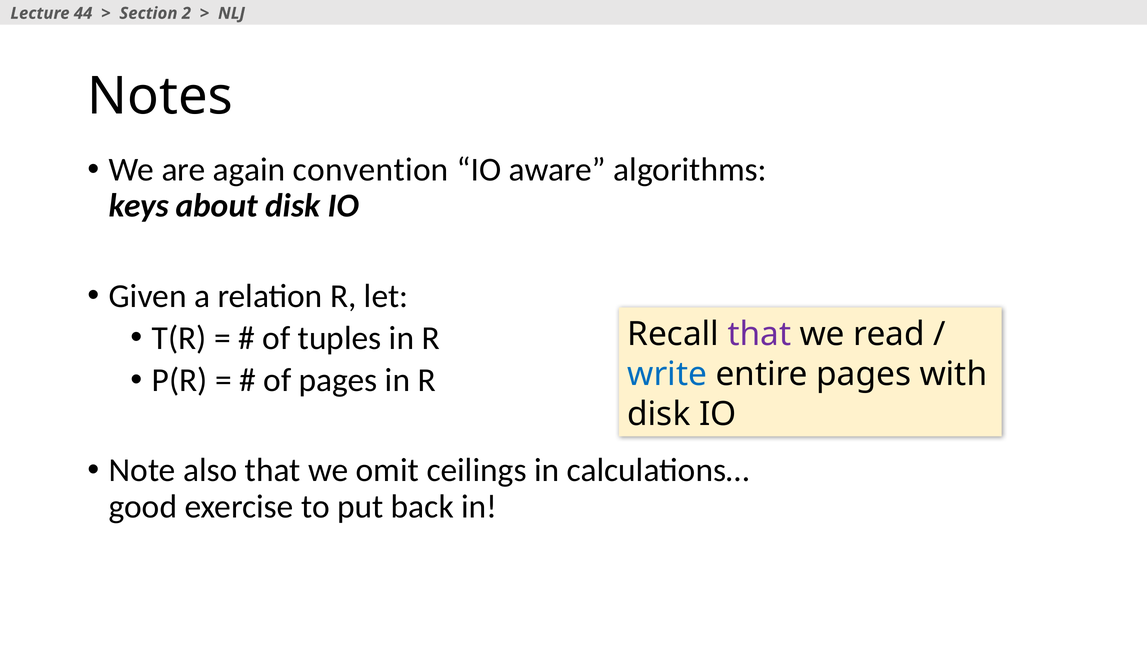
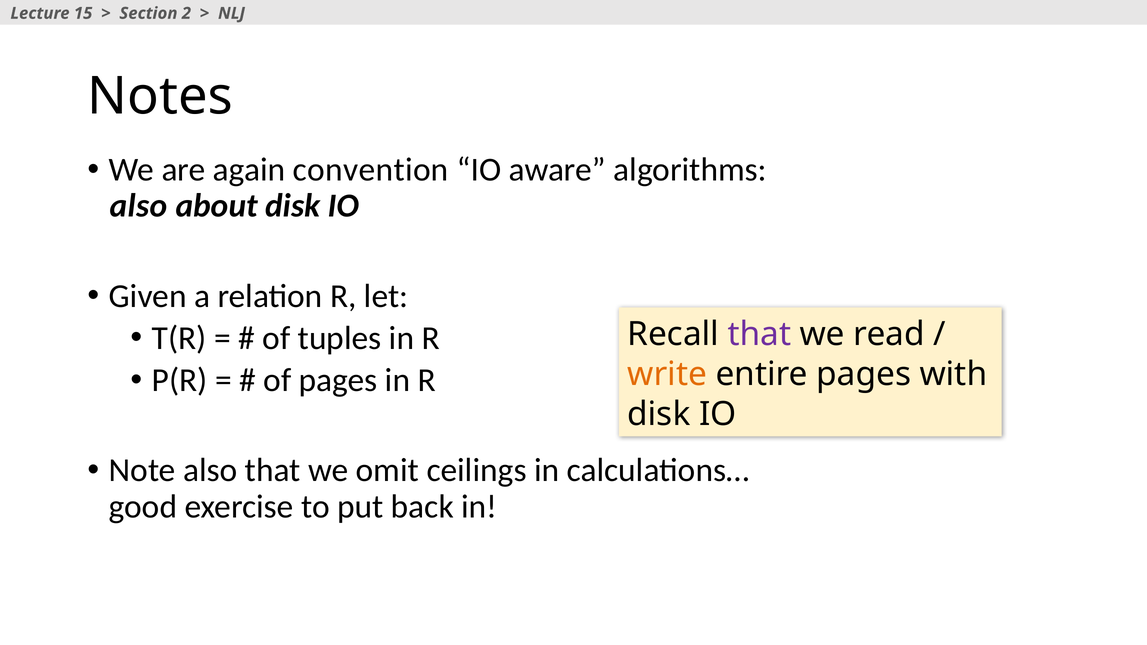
44: 44 -> 15 (83, 13)
keys: keys -> also (138, 206)
write colour: blue -> orange (667, 374)
